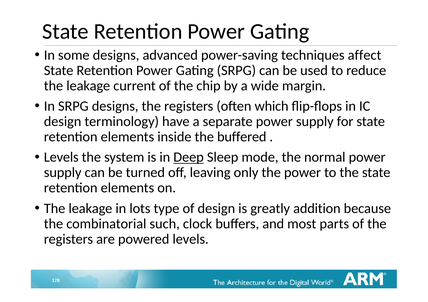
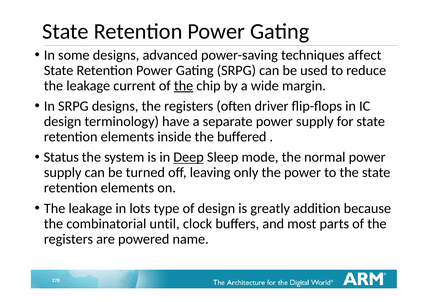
the underline: none -> present (184, 86)
which: which -> driver (272, 106)
Levels: Levels -> Status (61, 157)
such: such -> until (165, 224)
powered levels: levels -> name (191, 239)
